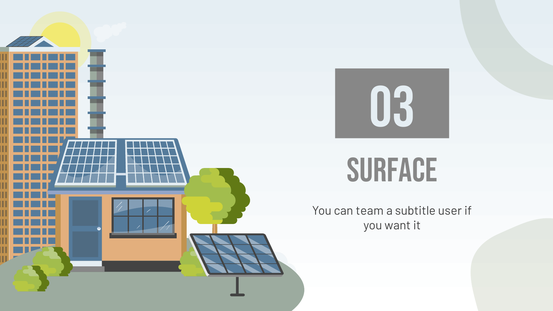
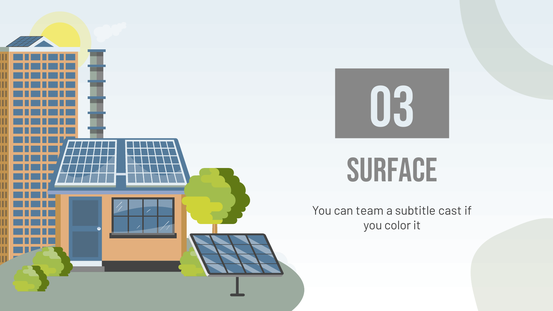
user: user -> cast (450, 211)
want: want -> color (398, 226)
